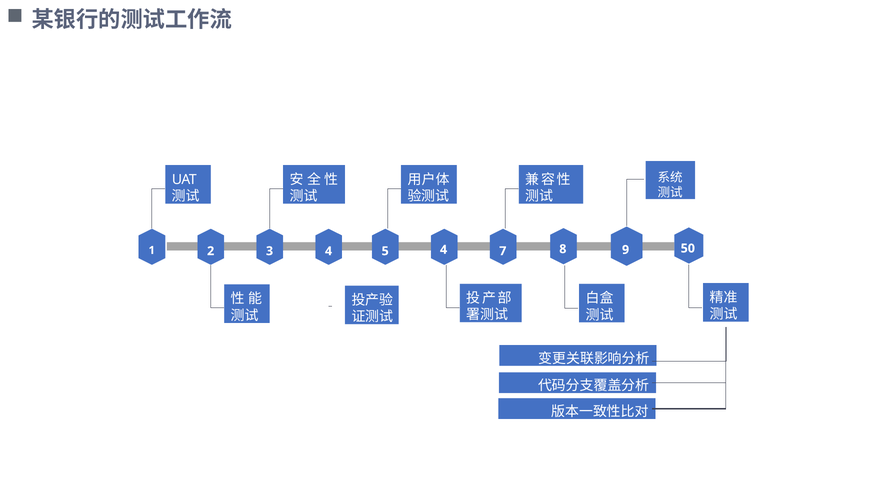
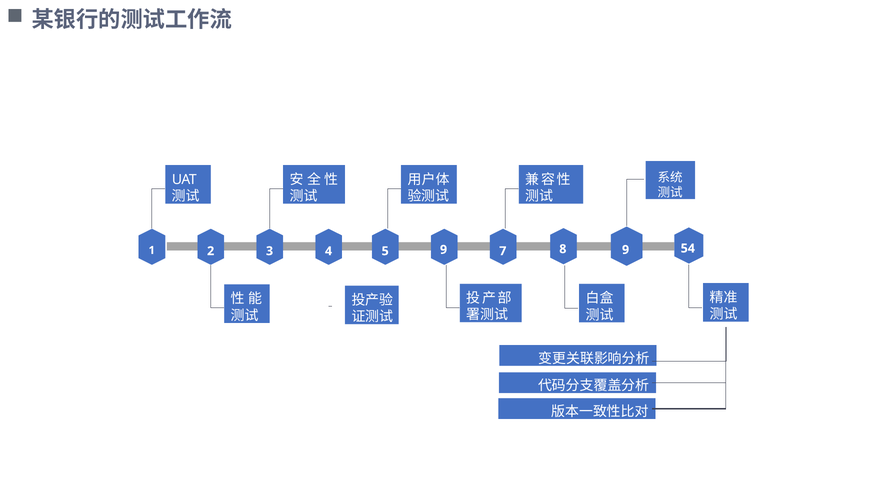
50: 50 -> 54 (688, 248)
4 4: 4 -> 9 (444, 249)
